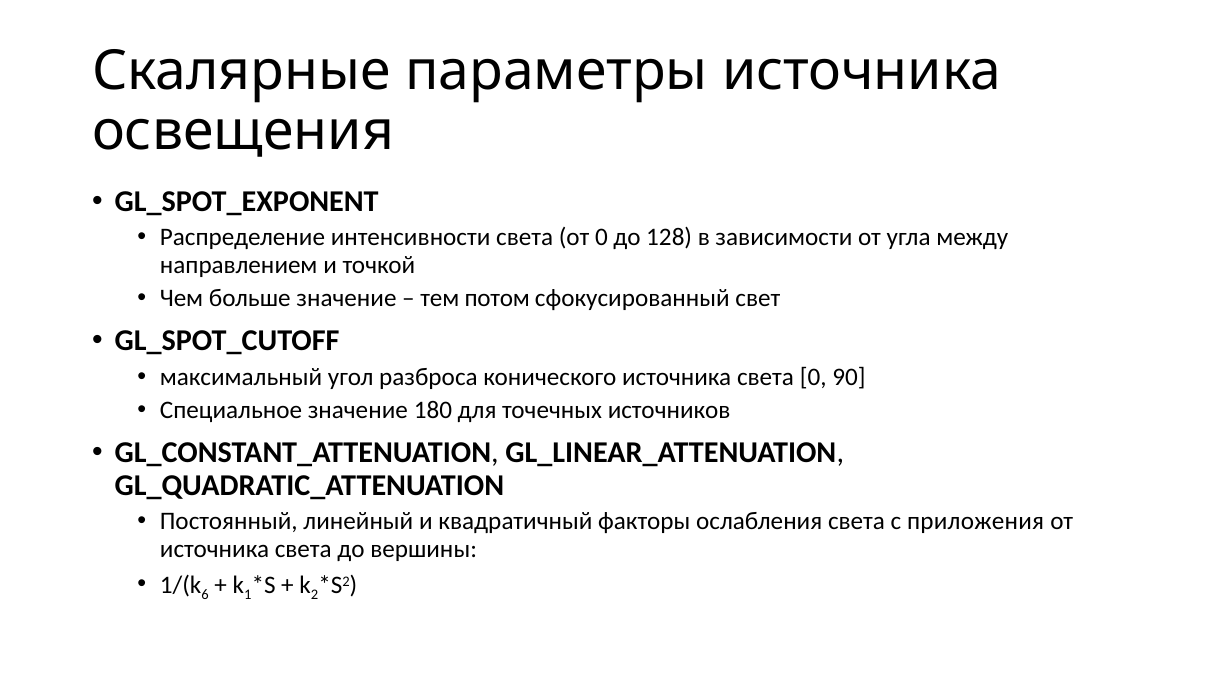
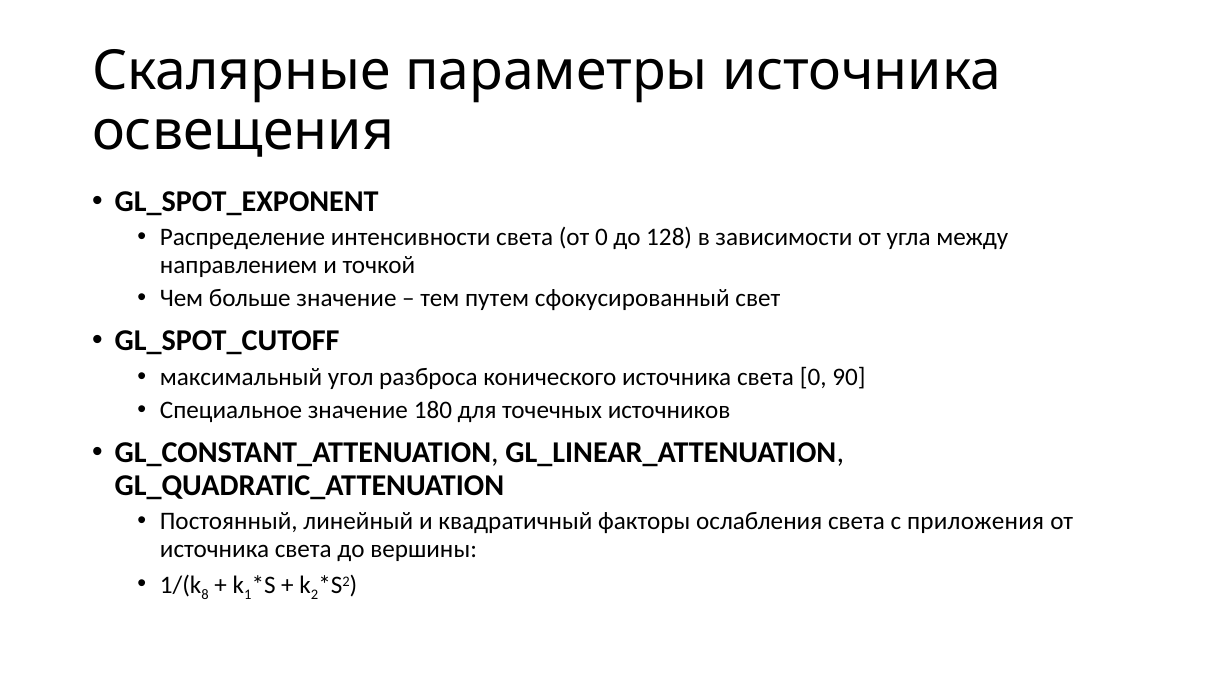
потом: потом -> путем (497, 298)
6: 6 -> 8 (205, 595)
